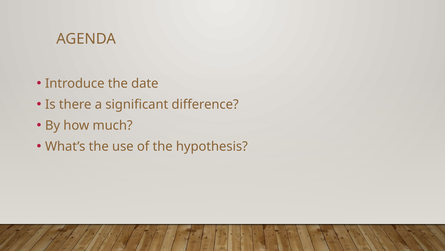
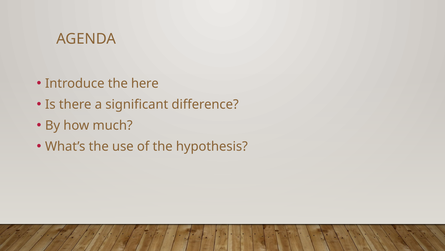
date: date -> here (145, 83)
